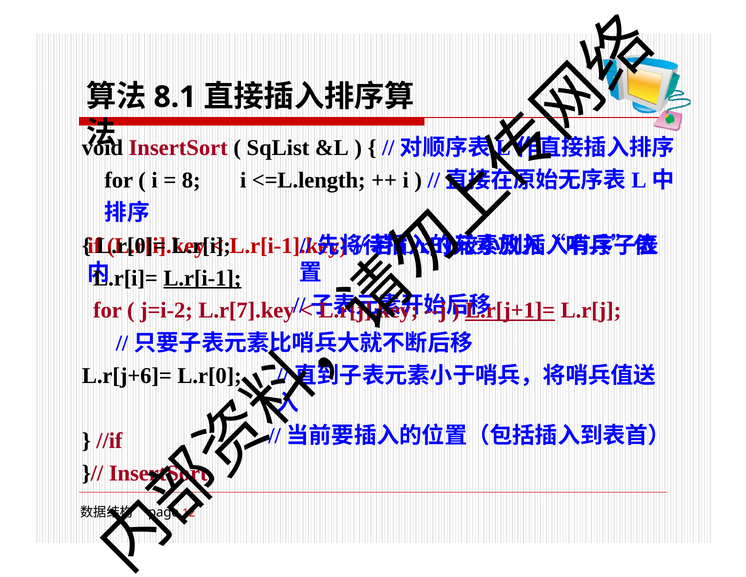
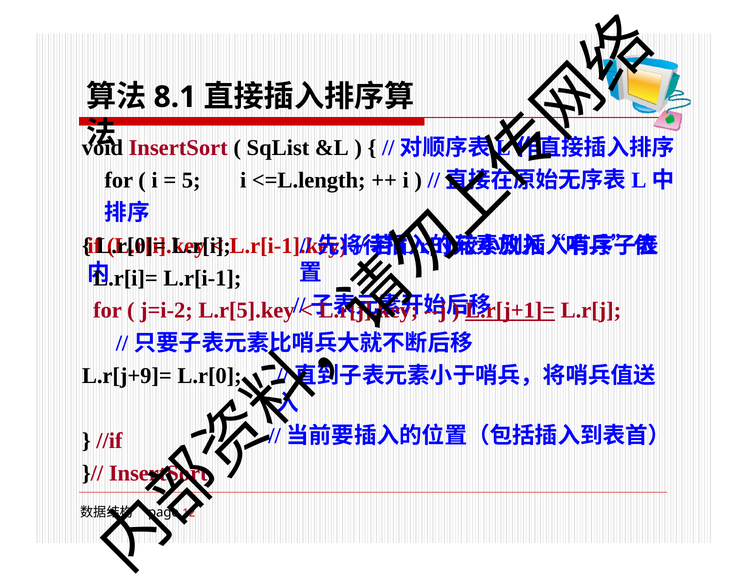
8: 8 -> 5 (191, 180)
L.r[i-1 underline: present -> none (202, 278)
L.r[7].key: L.r[7].key -> L.r[5].key (247, 310)
L.r[j+6]=: L.r[j+6]= -> L.r[j+9]= (127, 376)
